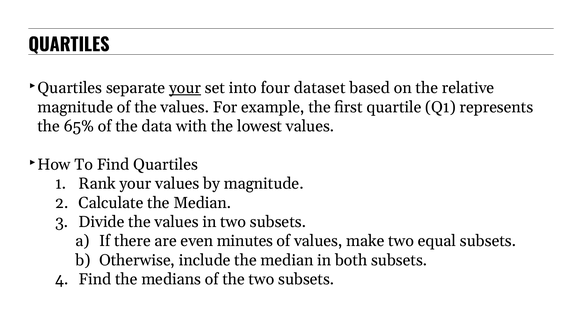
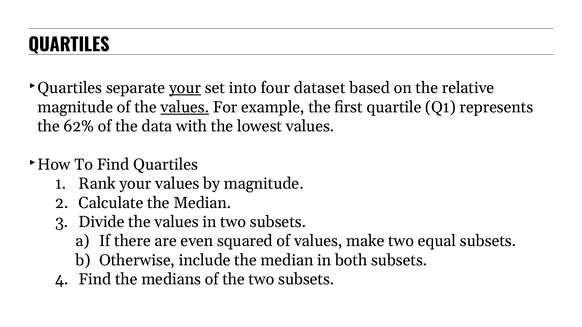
values underline: none -> present (185, 107)
65%: 65% -> 62% (79, 126)
minutes: minutes -> squared (245, 241)
